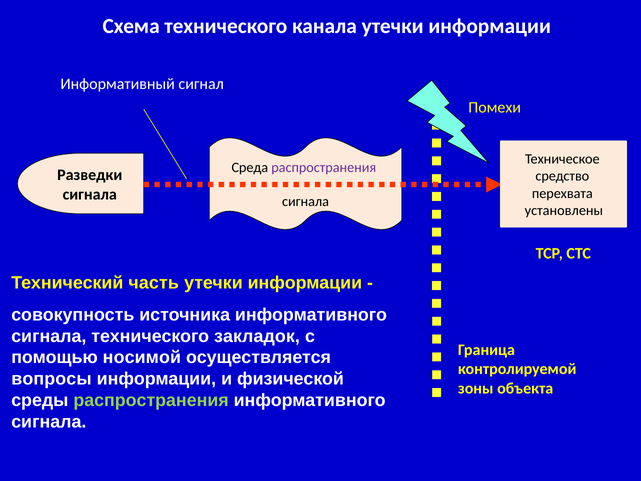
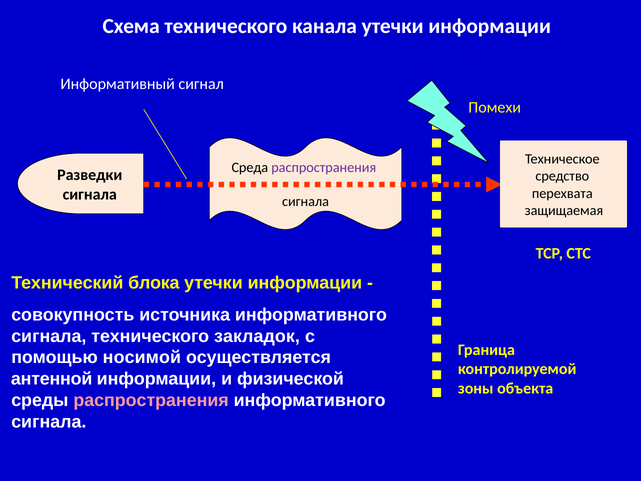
установлены: установлены -> защищаемая (564, 210)
часть: часть -> блока (154, 282)
вопросы: вопросы -> антенной (52, 379)
распространения colour: light green -> pink (151, 400)
